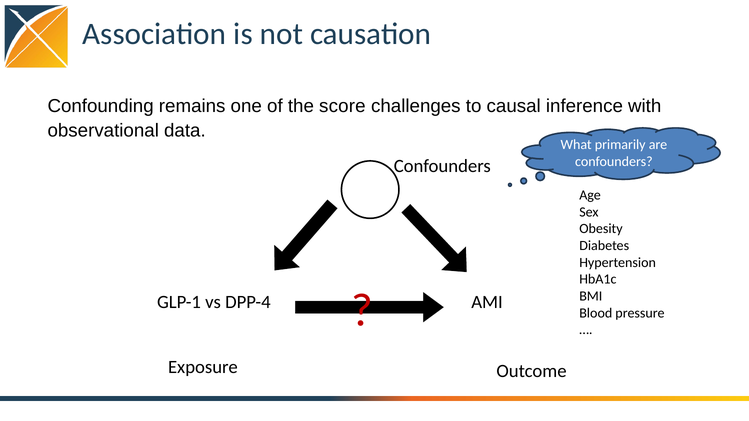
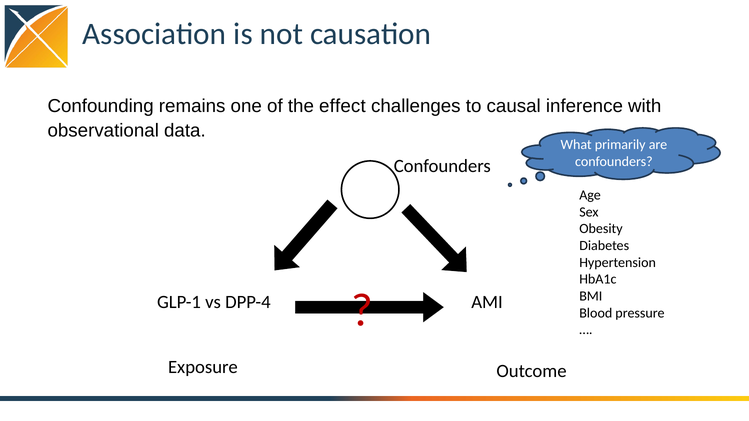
score: score -> effect (342, 106)
